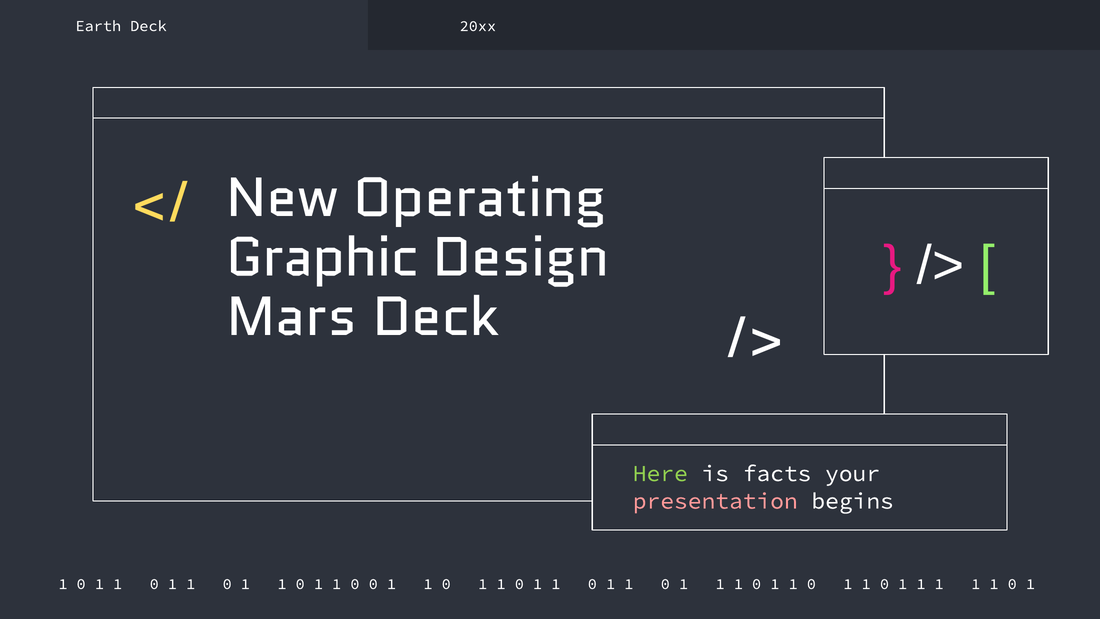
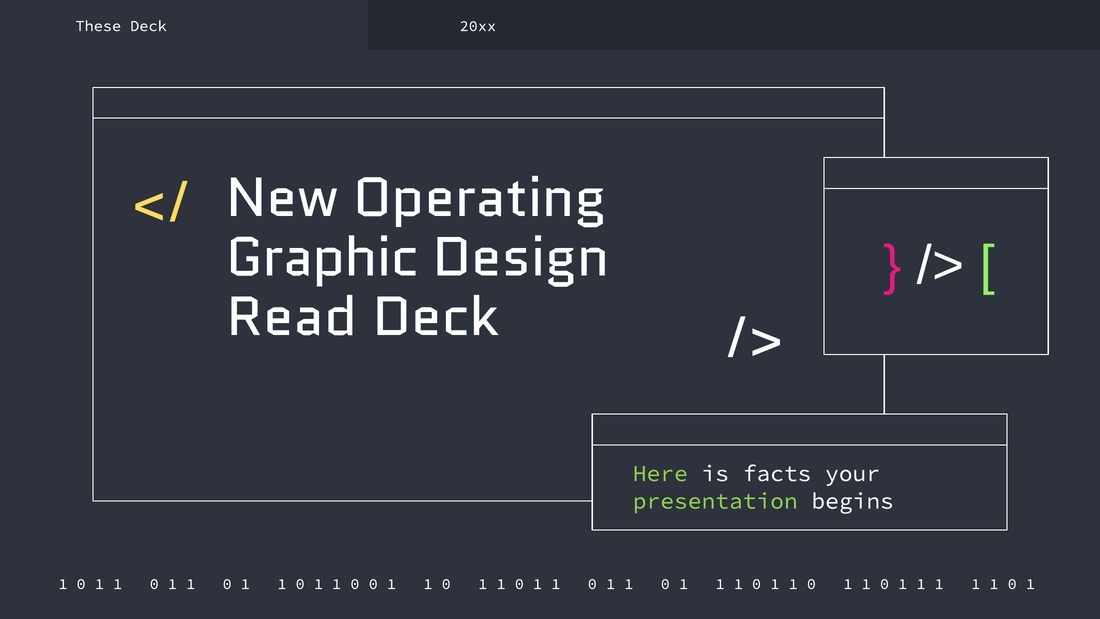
Earth: Earth -> These (98, 26)
Mars: Mars -> Read (292, 317)
presentation colour: pink -> light green (715, 501)
